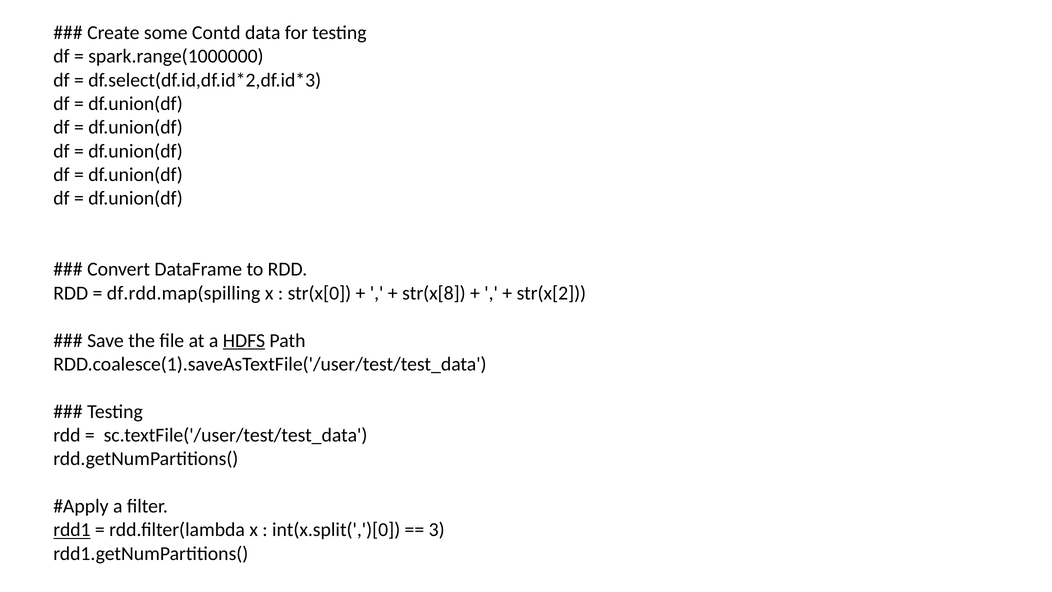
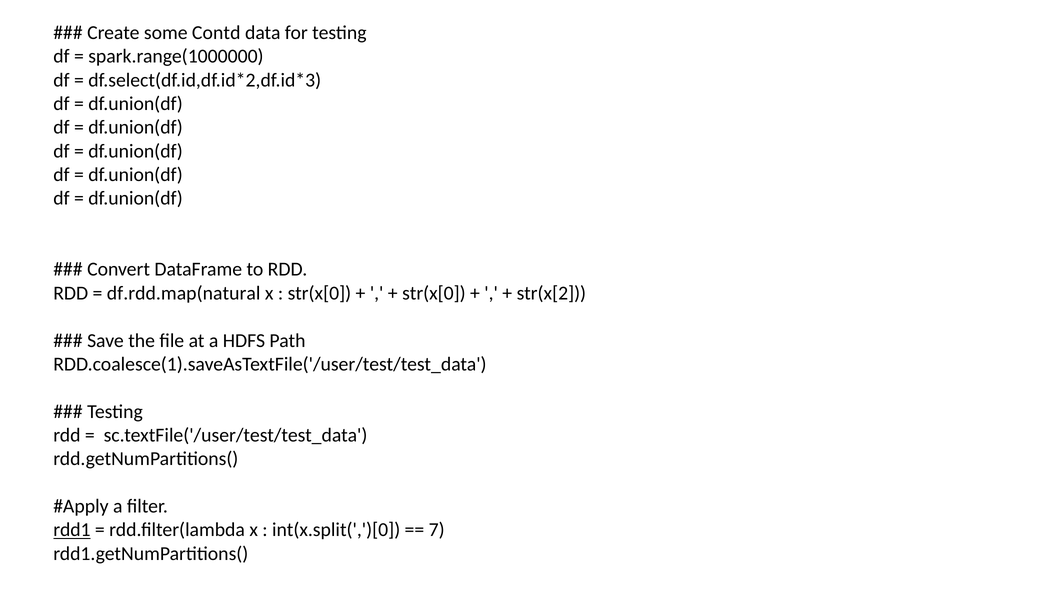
df.rdd.map(spilling: df.rdd.map(spilling -> df.rdd.map(natural (184, 293)
str(x[8: str(x[8 -> str(x[0 (434, 293)
HDFS underline: present -> none (244, 340)
3: 3 -> 7 (437, 530)
